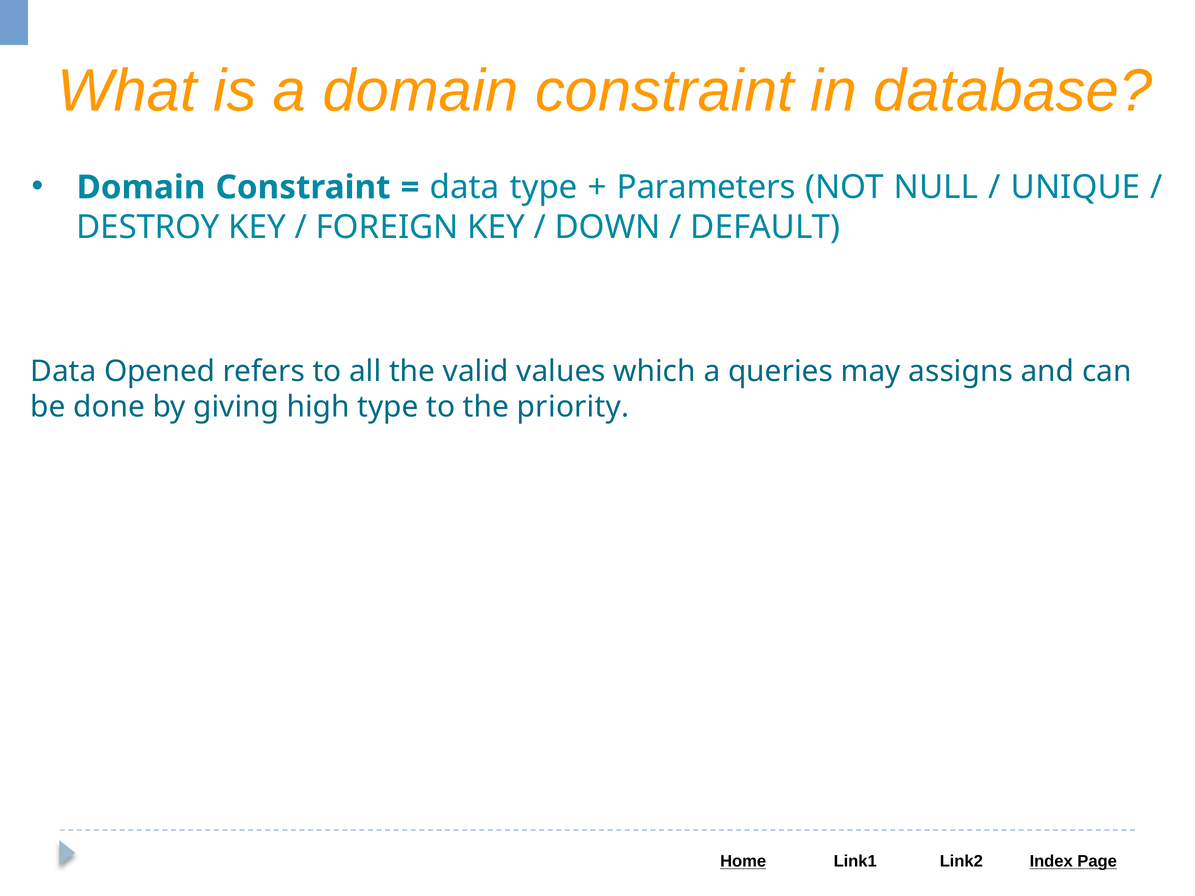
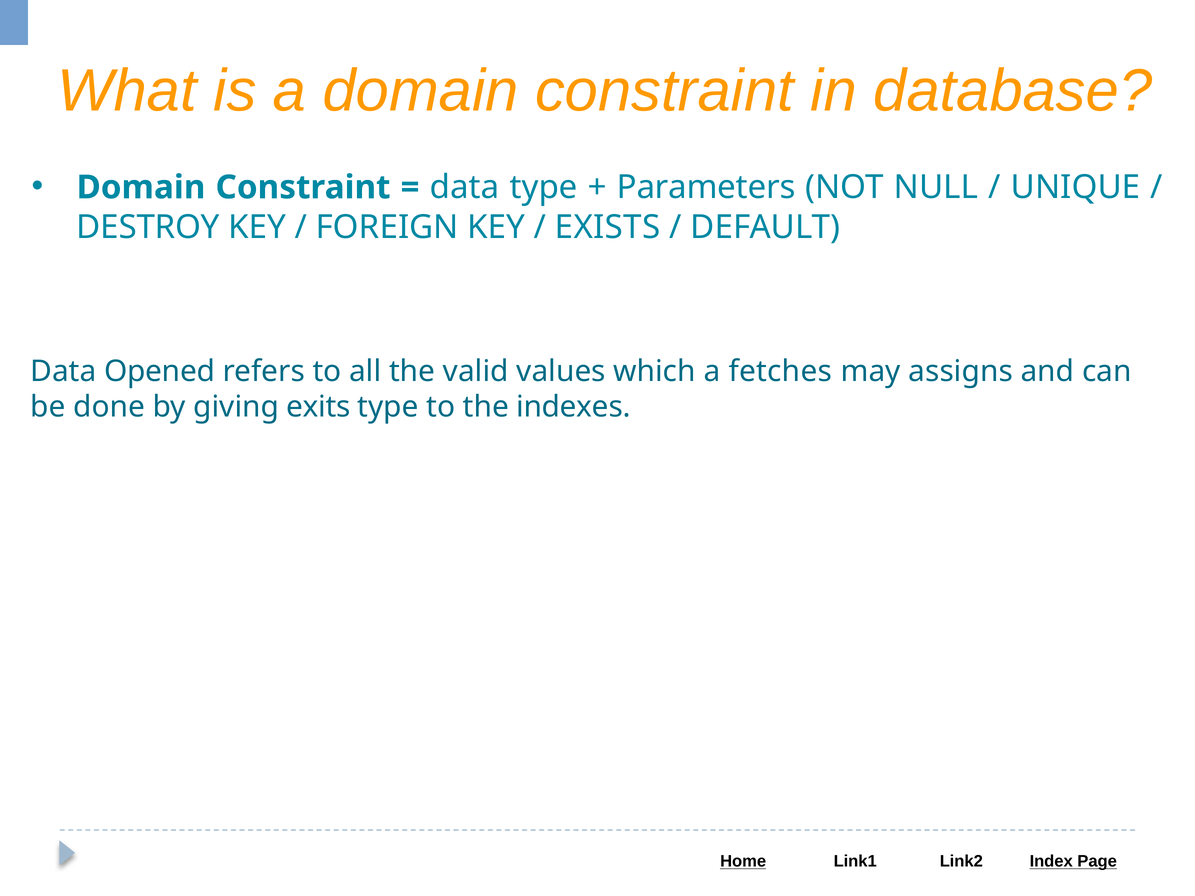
DOWN: DOWN -> EXISTS (608, 227)
queries: queries -> fetches (780, 371)
high: high -> exits (318, 407)
priority: priority -> indexes (573, 407)
